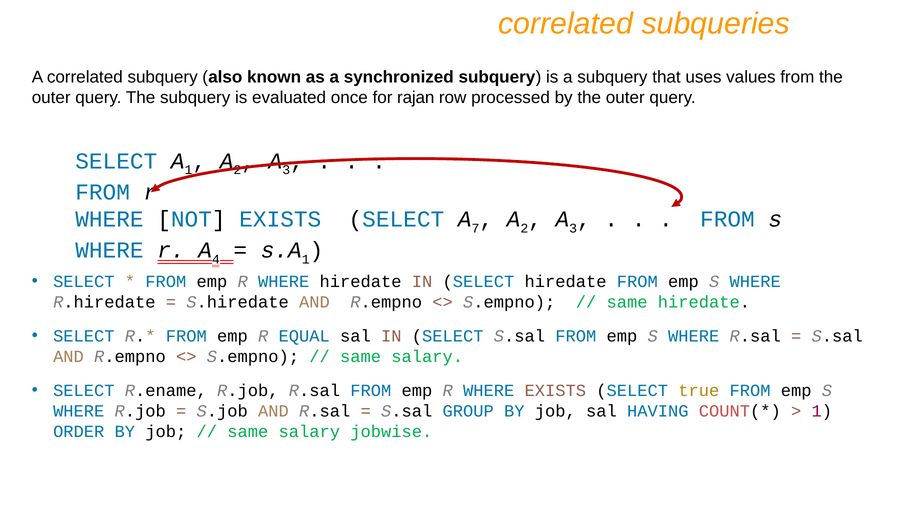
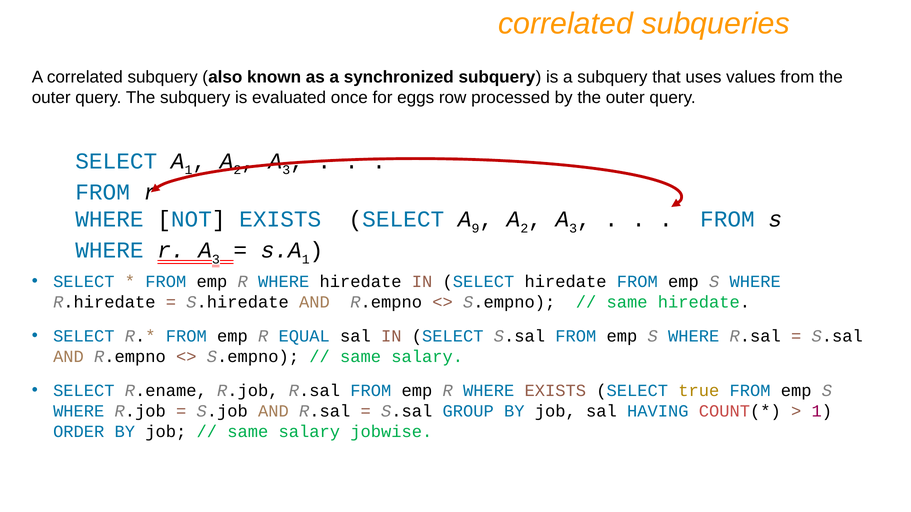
rajan: rajan -> eggs (416, 98)
7: 7 -> 9 (476, 228)
r A 4: 4 -> 3 (216, 260)
